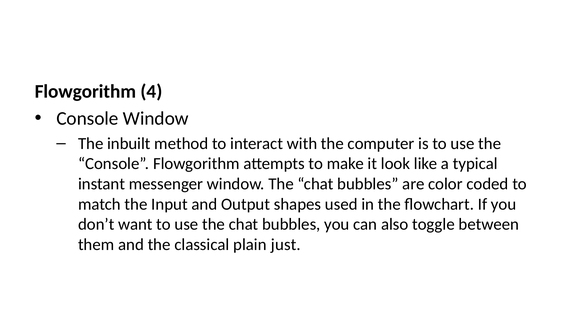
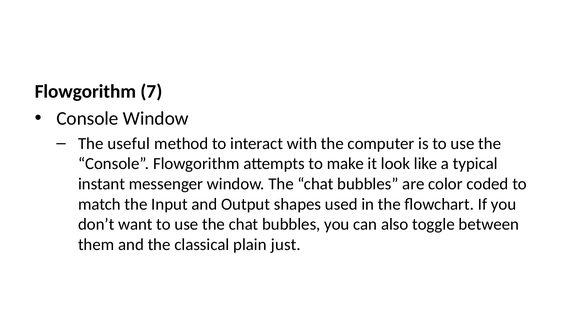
4: 4 -> 7 (152, 92)
inbuilt: inbuilt -> useful (129, 144)
